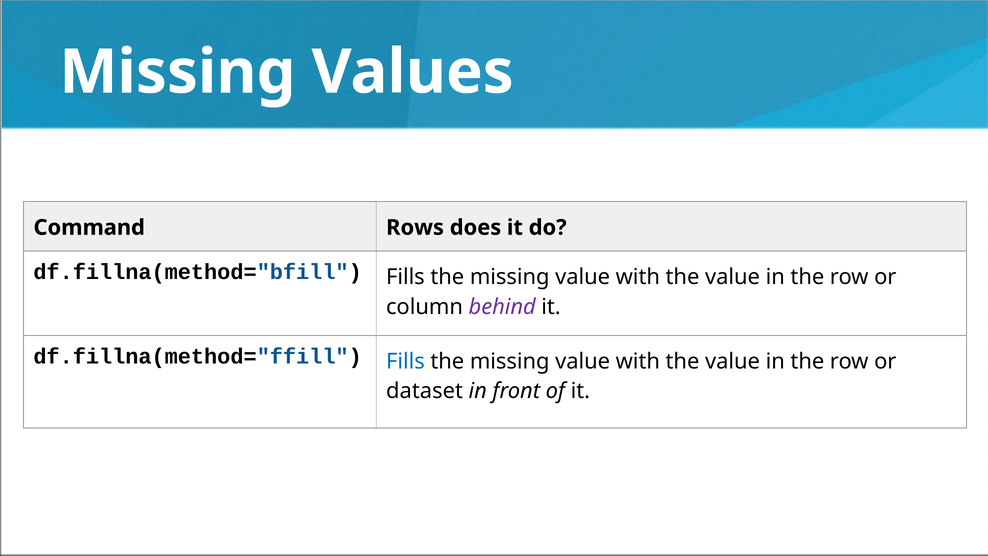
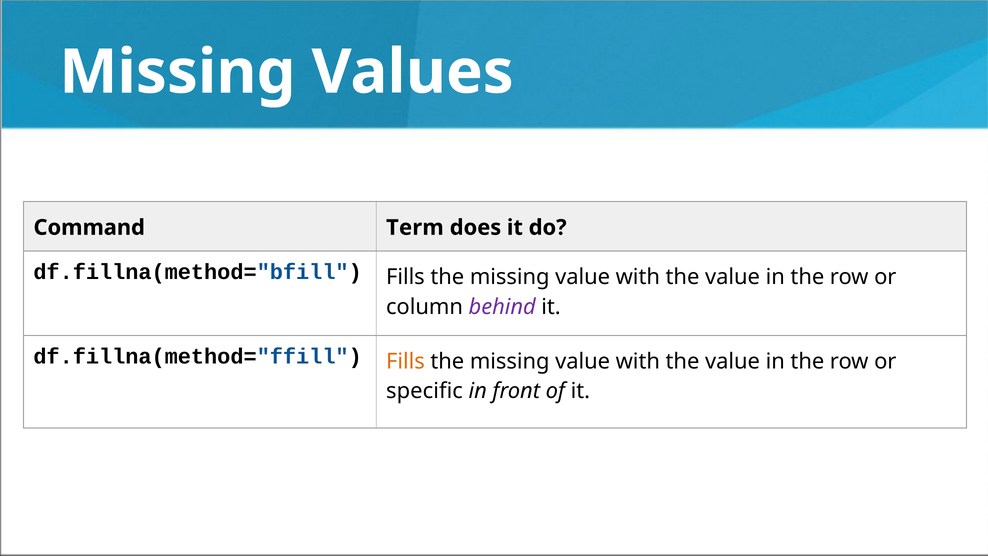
Rows: Rows -> Term (415, 227)
Fills colour: blue -> orange (405, 361)
dataset: dataset -> specific (424, 391)
